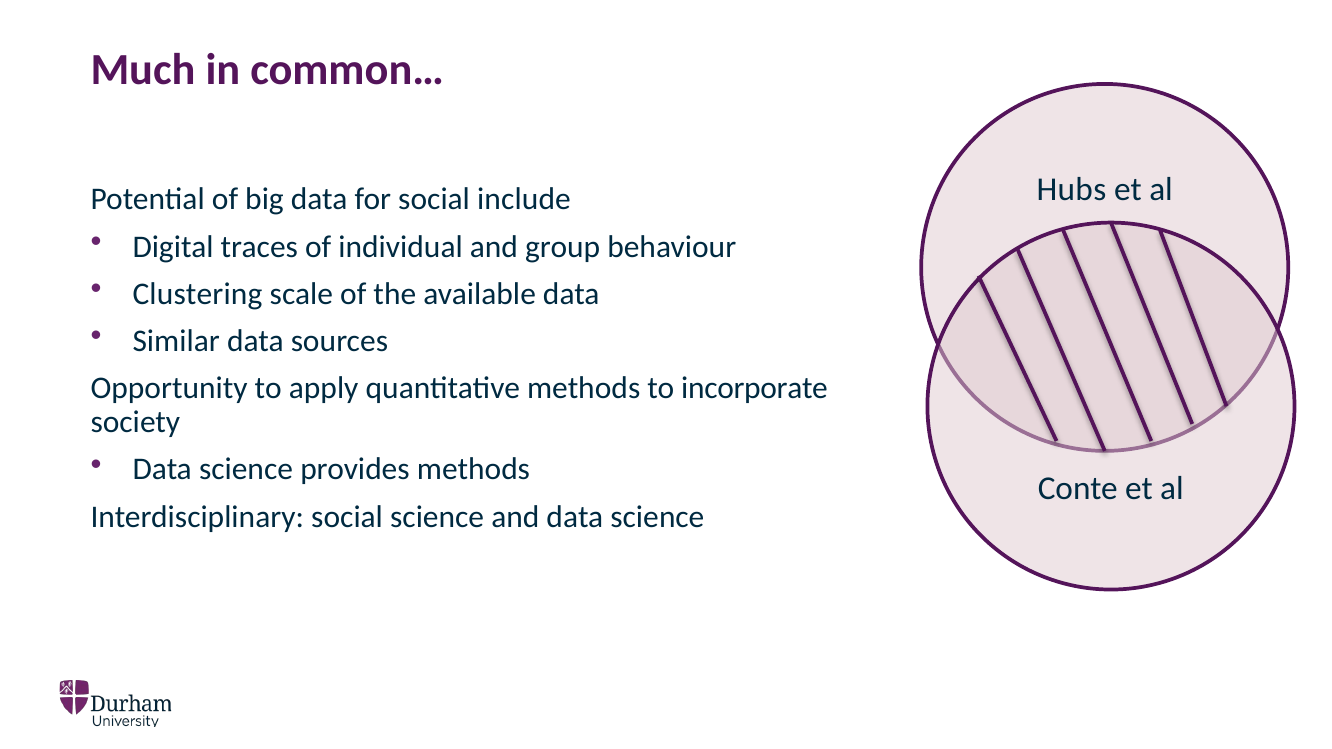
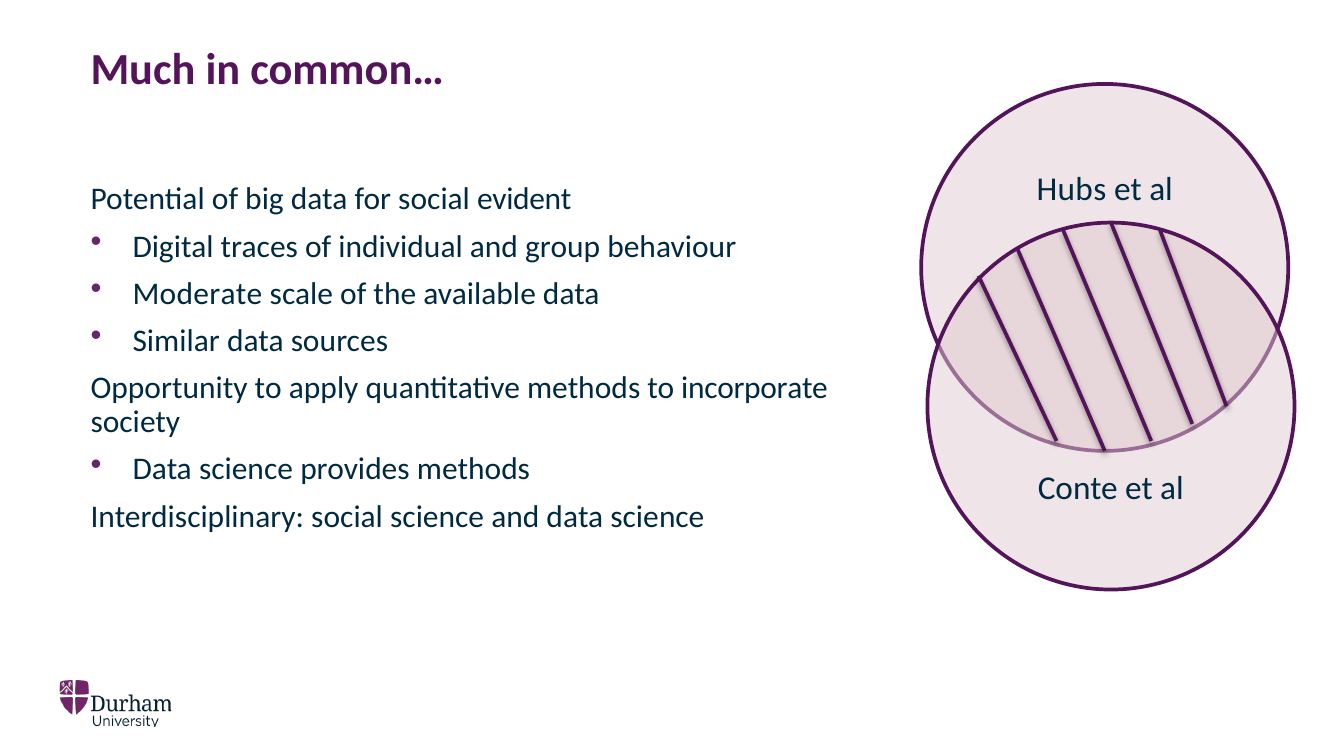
include: include -> evident (524, 199)
Clustering: Clustering -> Moderate (197, 294)
